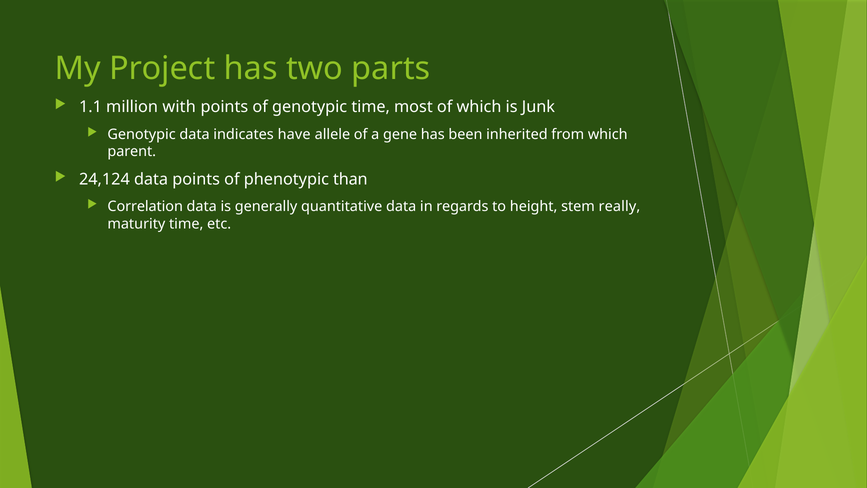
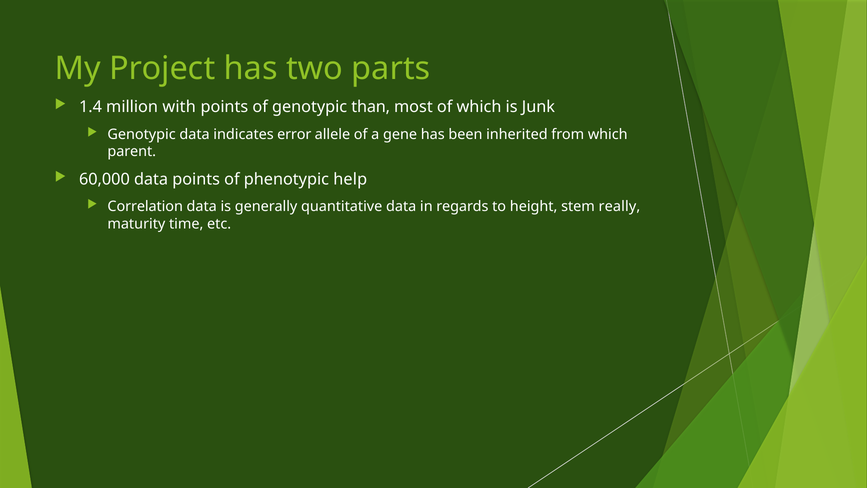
1.1: 1.1 -> 1.4 (91, 107)
genotypic time: time -> than (371, 107)
have: have -> error (294, 134)
24,124: 24,124 -> 60,000 (104, 179)
than: than -> help (350, 179)
